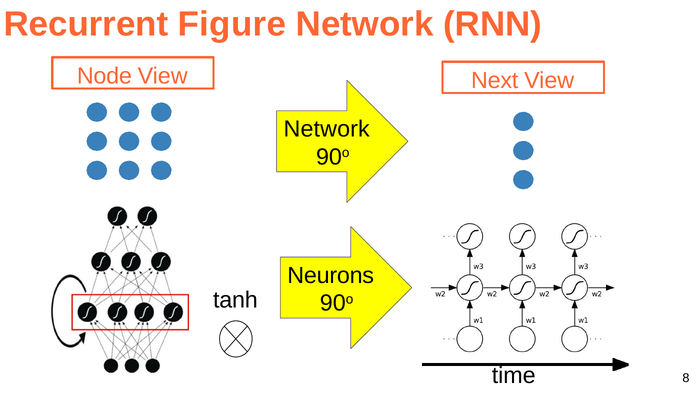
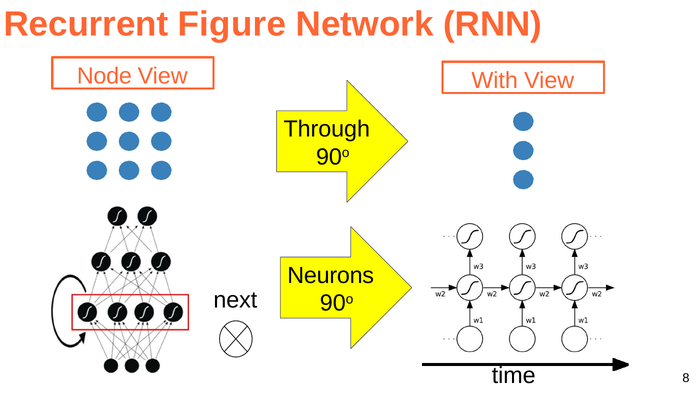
Next: Next -> With (495, 81)
Network: Network -> Through (327, 129)
tanh: tanh -> next (235, 300)
